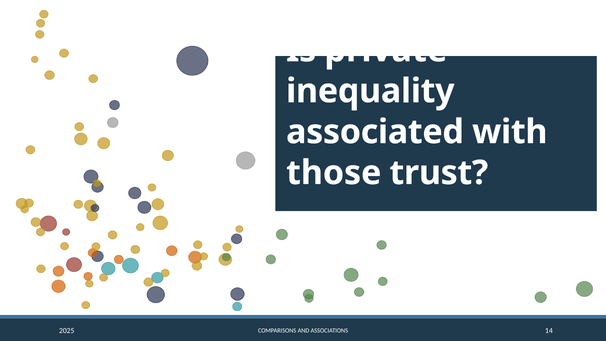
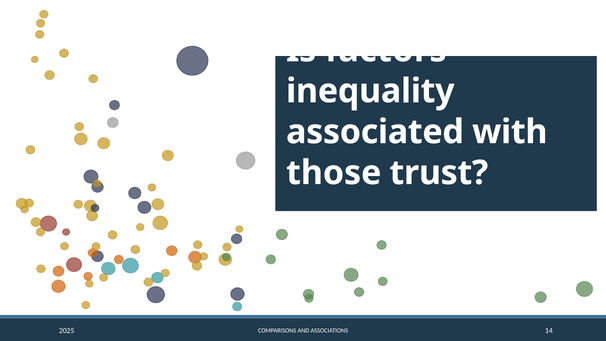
private: private -> factors (386, 50)
